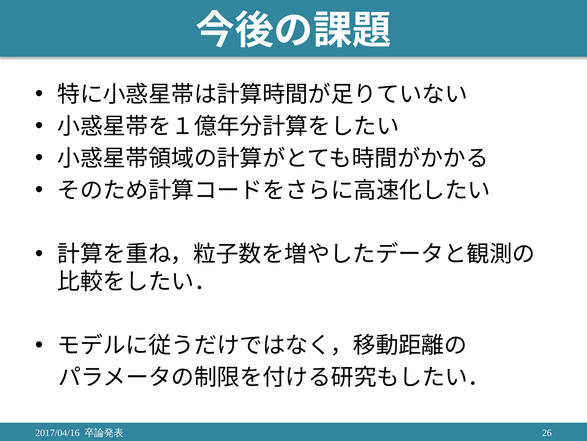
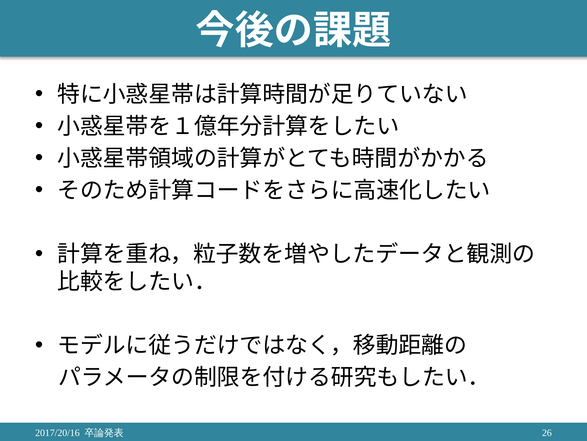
2017/04/16: 2017/04/16 -> 2017/20/16 (57, 432)
